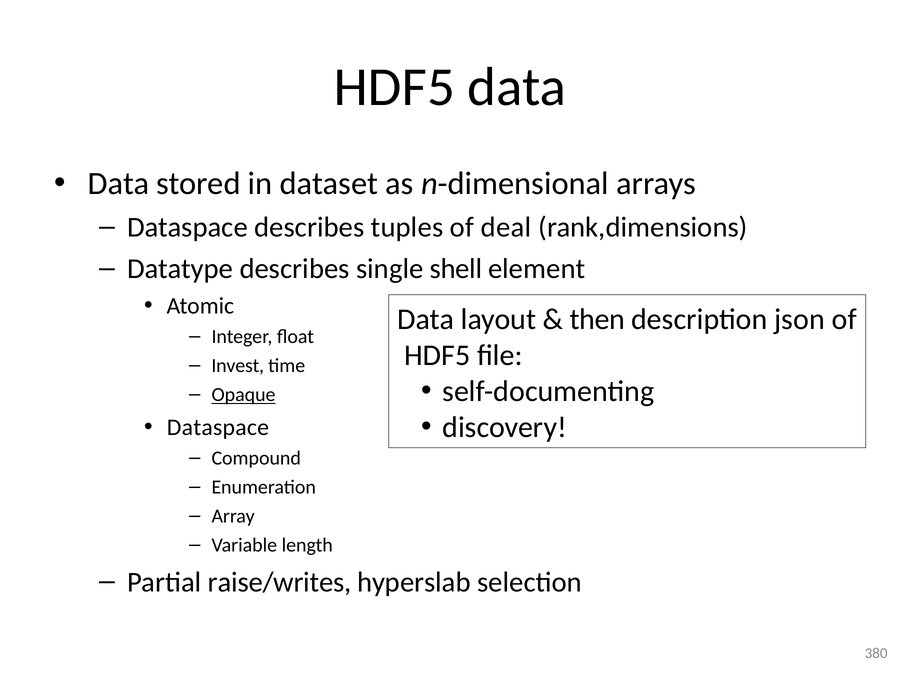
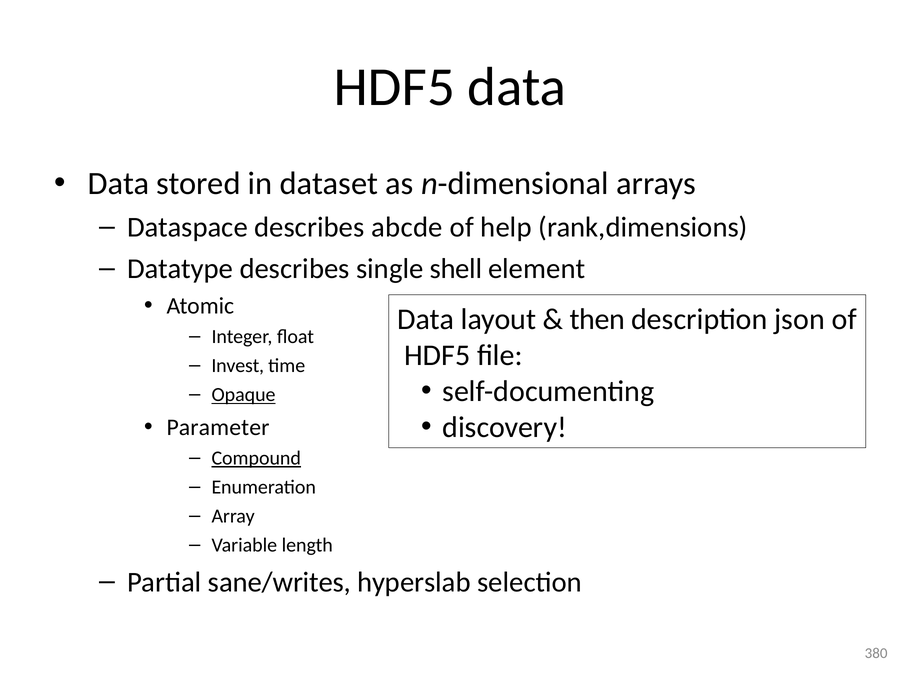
tuples: tuples -> abcde (407, 227)
deal: deal -> help (506, 227)
Dataspace: Dataspace -> Parameter (218, 427)
Compound underline: none -> present (256, 458)
raise/writes: raise/writes -> sane/writes (280, 582)
